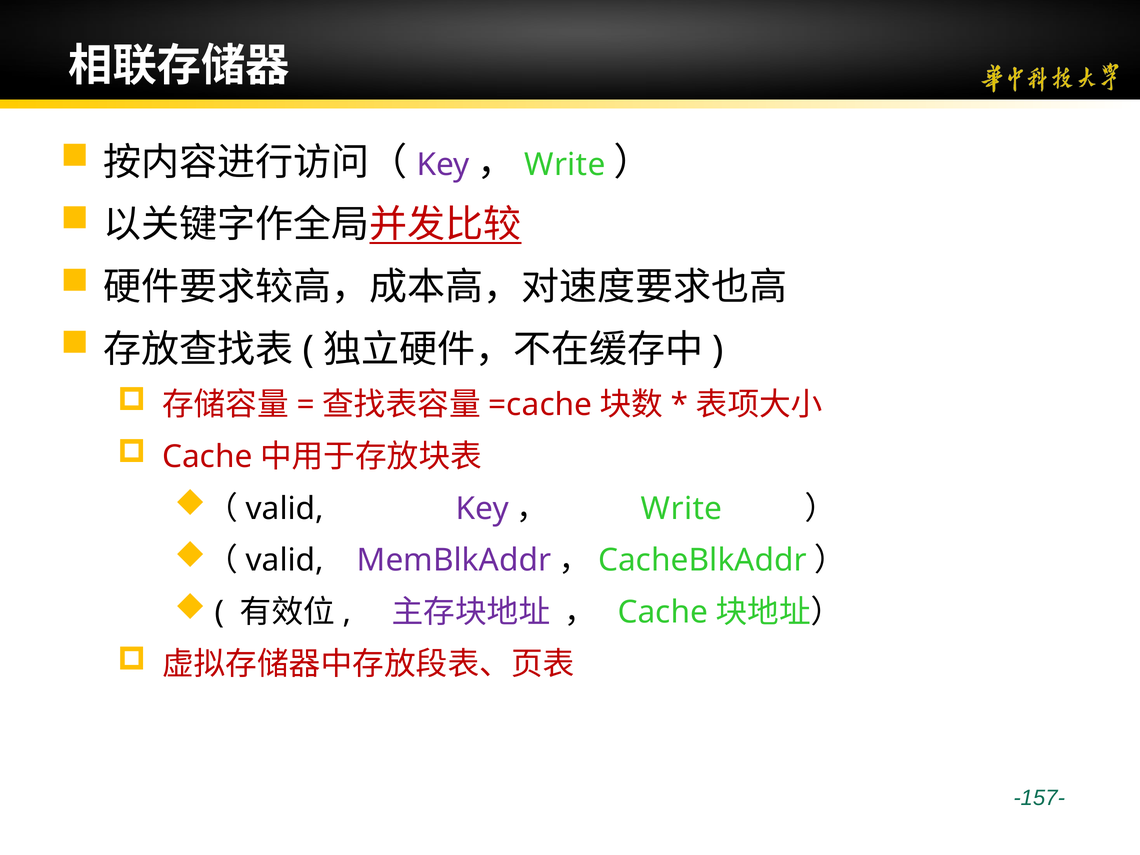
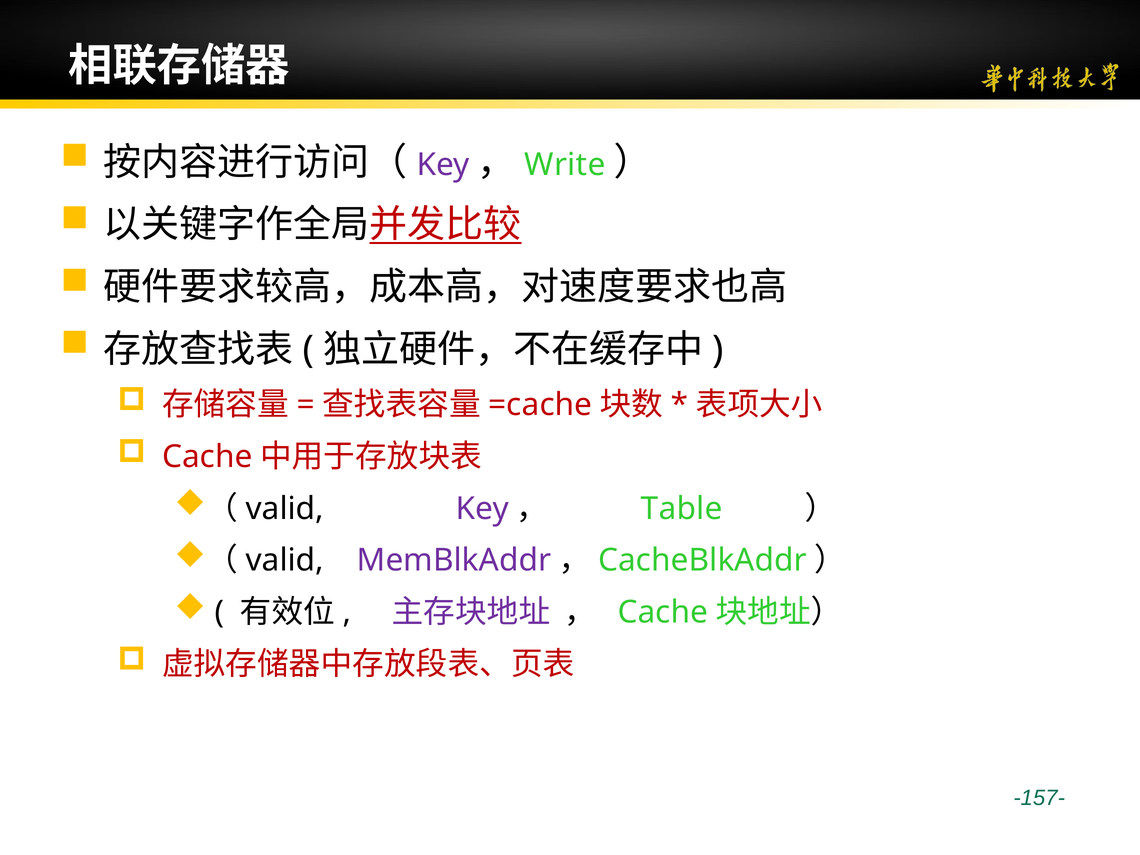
Write: Write -> Table (682, 509)
